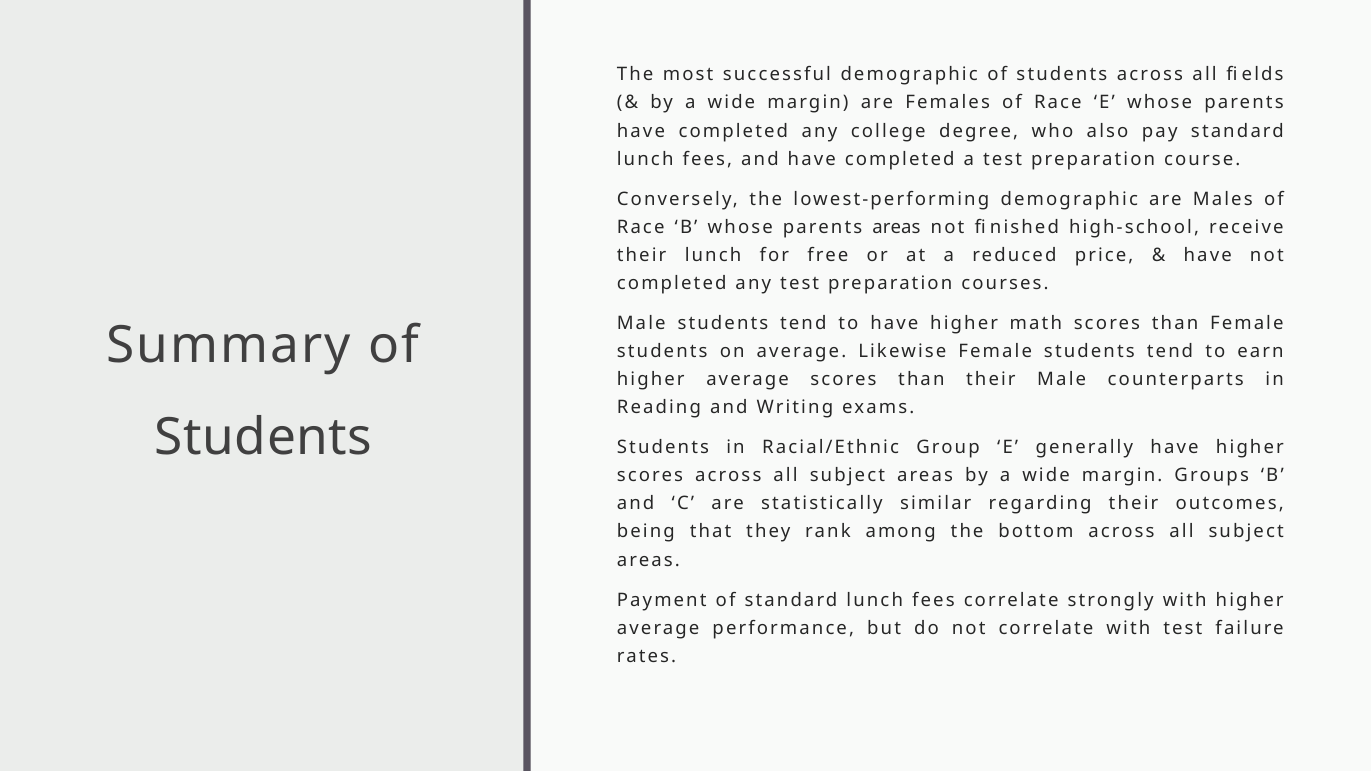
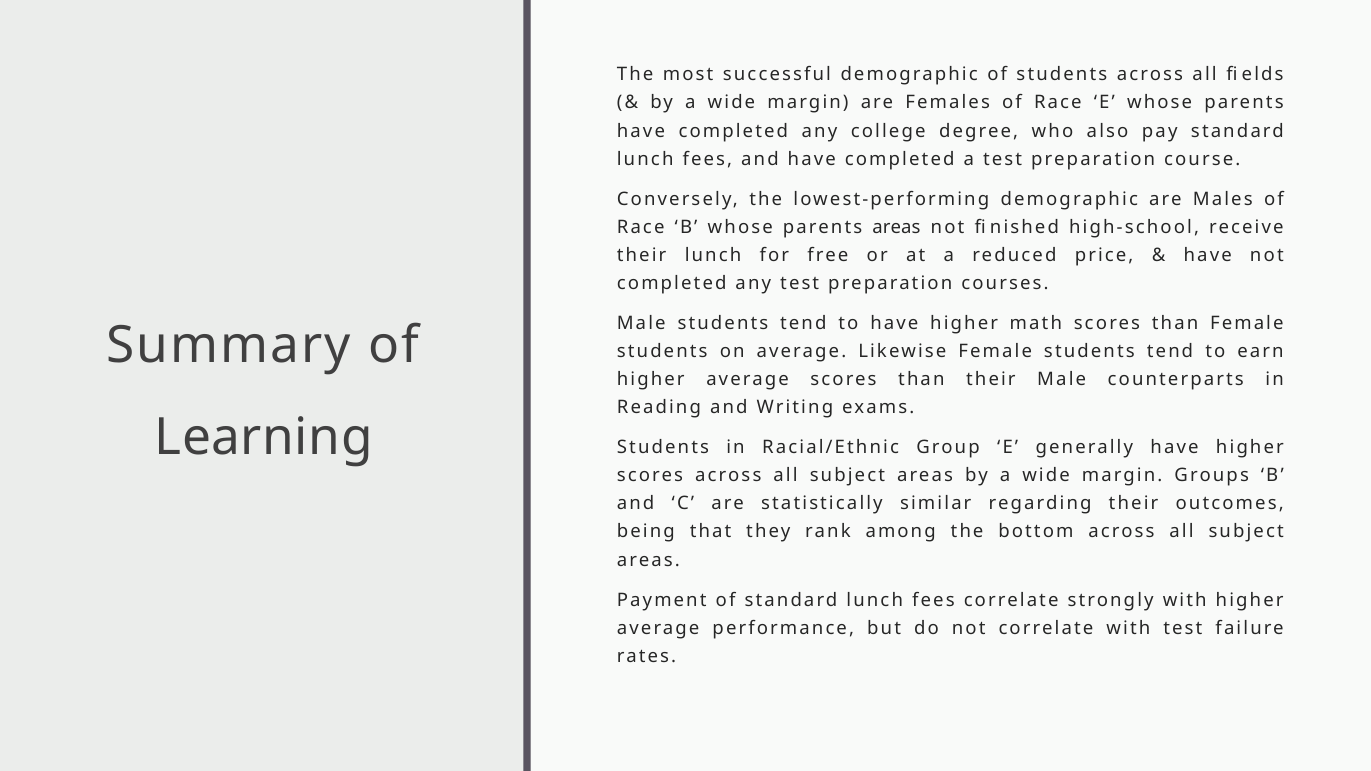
Students: Students -> Learning (264, 438)
